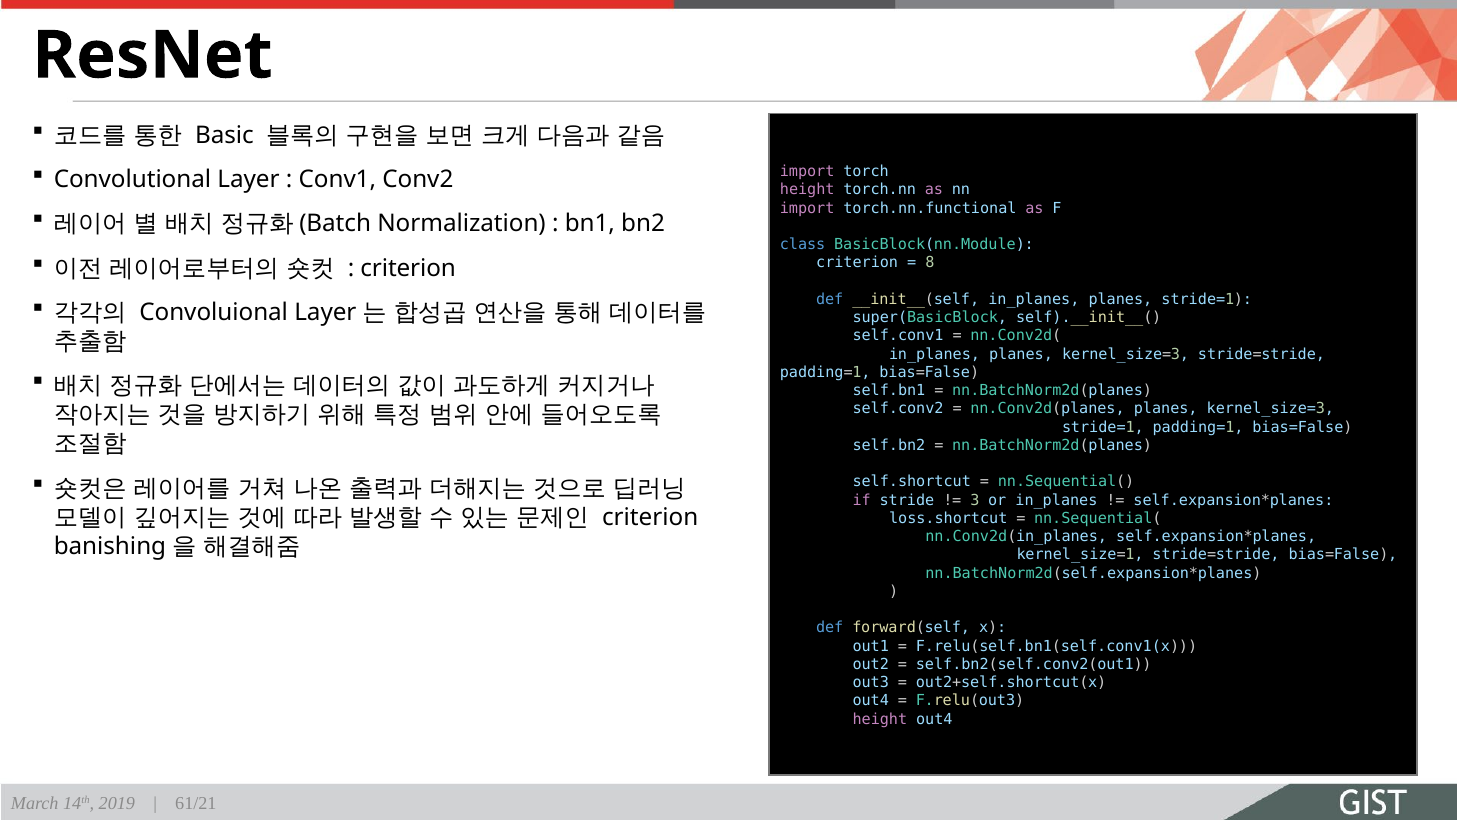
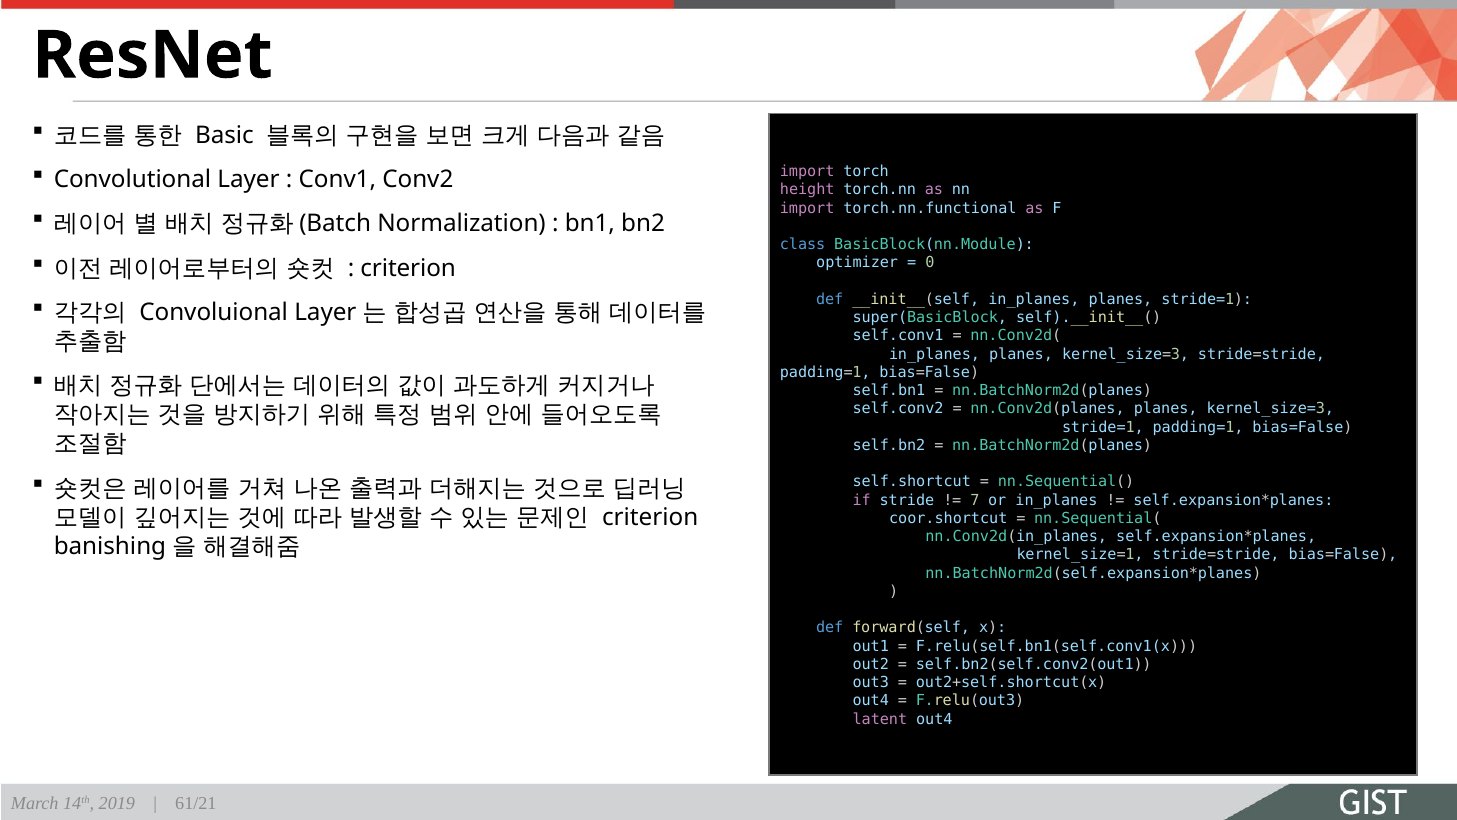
criterion: criterion -> optimizer (857, 263)
8: 8 -> 0 (930, 263)
3: 3 -> 7 (975, 500)
loss.shortcut: loss.shortcut -> coor.shortcut (948, 518)
height: height -> latent (880, 719)
